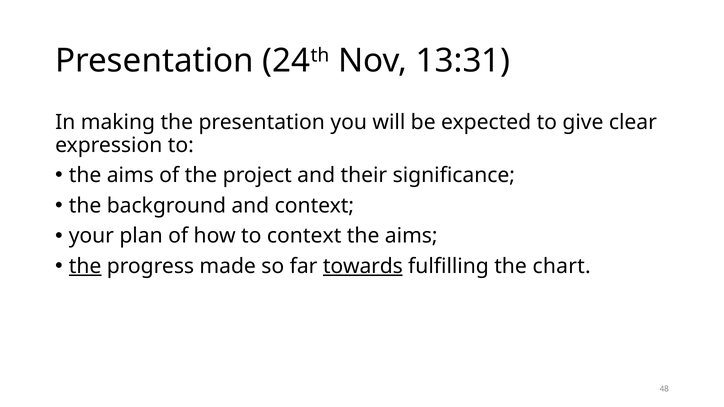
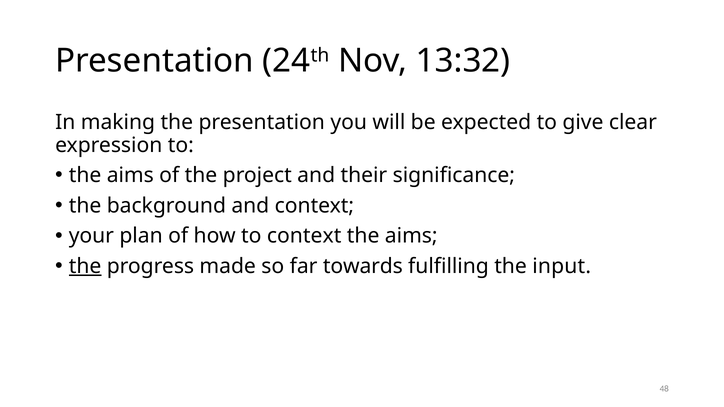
13:31: 13:31 -> 13:32 (463, 61)
towards underline: present -> none (363, 266)
chart: chart -> input (562, 266)
